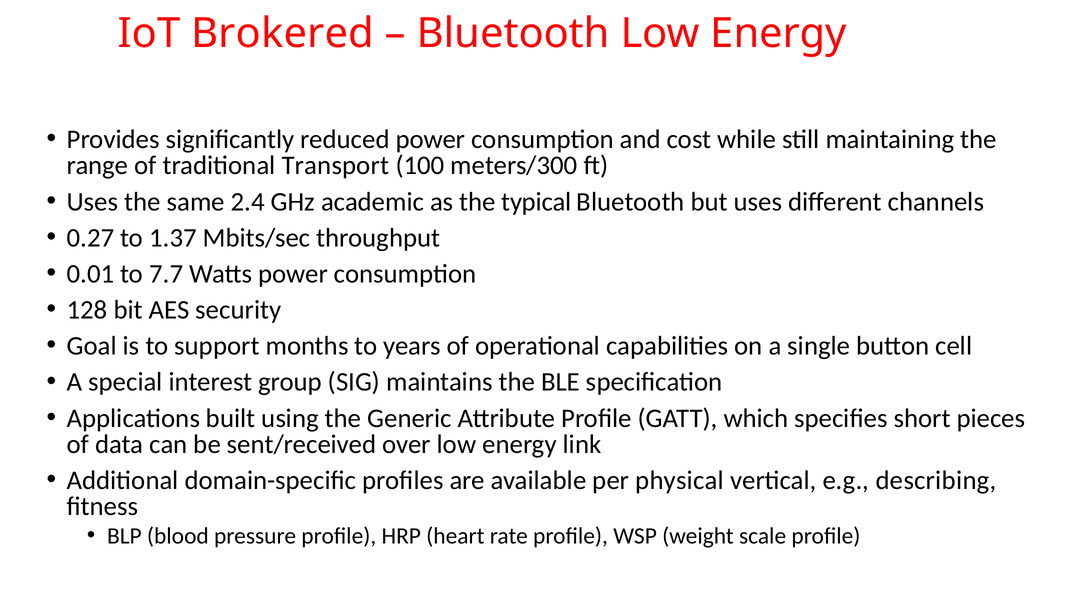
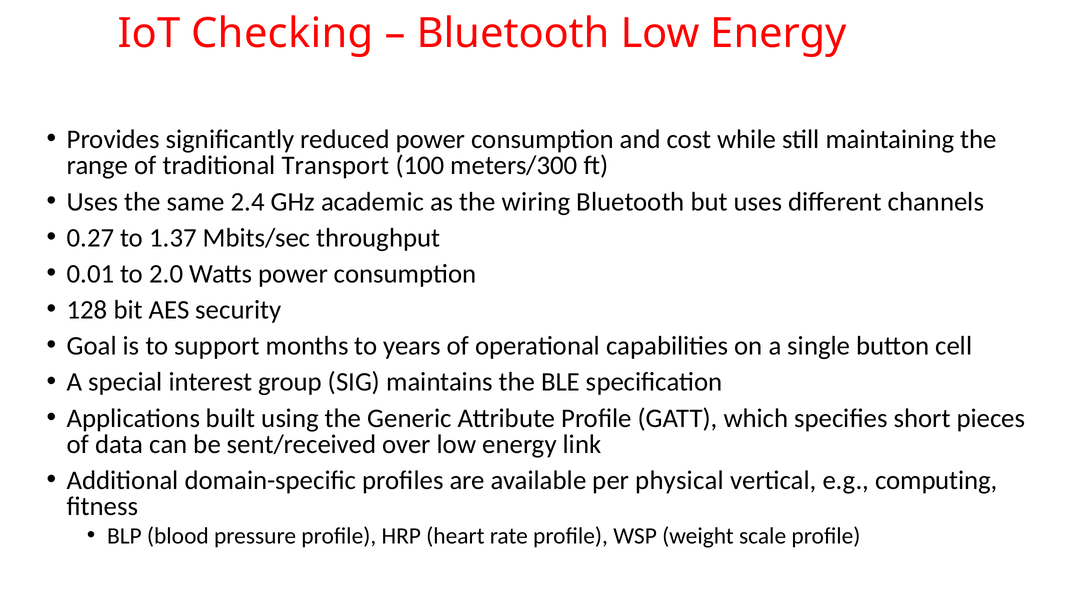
Brokered: Brokered -> Checking (282, 33)
typical: typical -> wiring (536, 202)
7.7: 7.7 -> 2.0 (166, 274)
describing: describing -> computing (936, 480)
